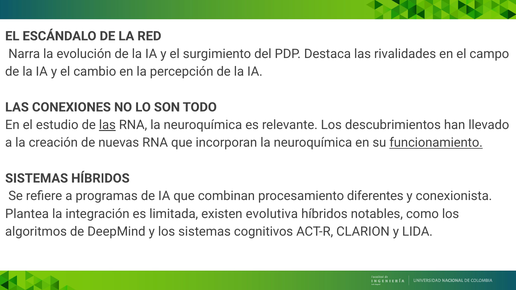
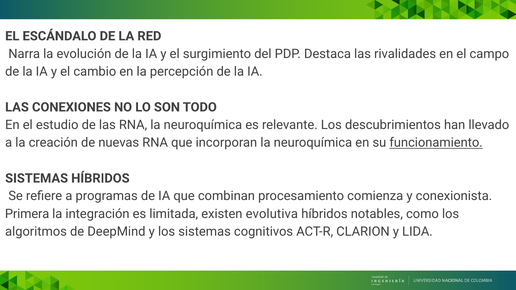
las underline: present -> none (107, 125)
diferentes: diferentes -> comienza (375, 196)
Plantea: Plantea -> Primera (27, 214)
